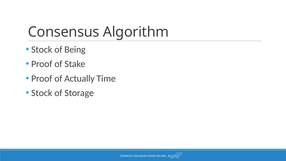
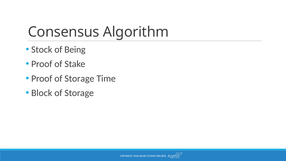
Proof of Actually: Actually -> Storage (79, 78)
Stock: Stock -> Block (42, 93)
